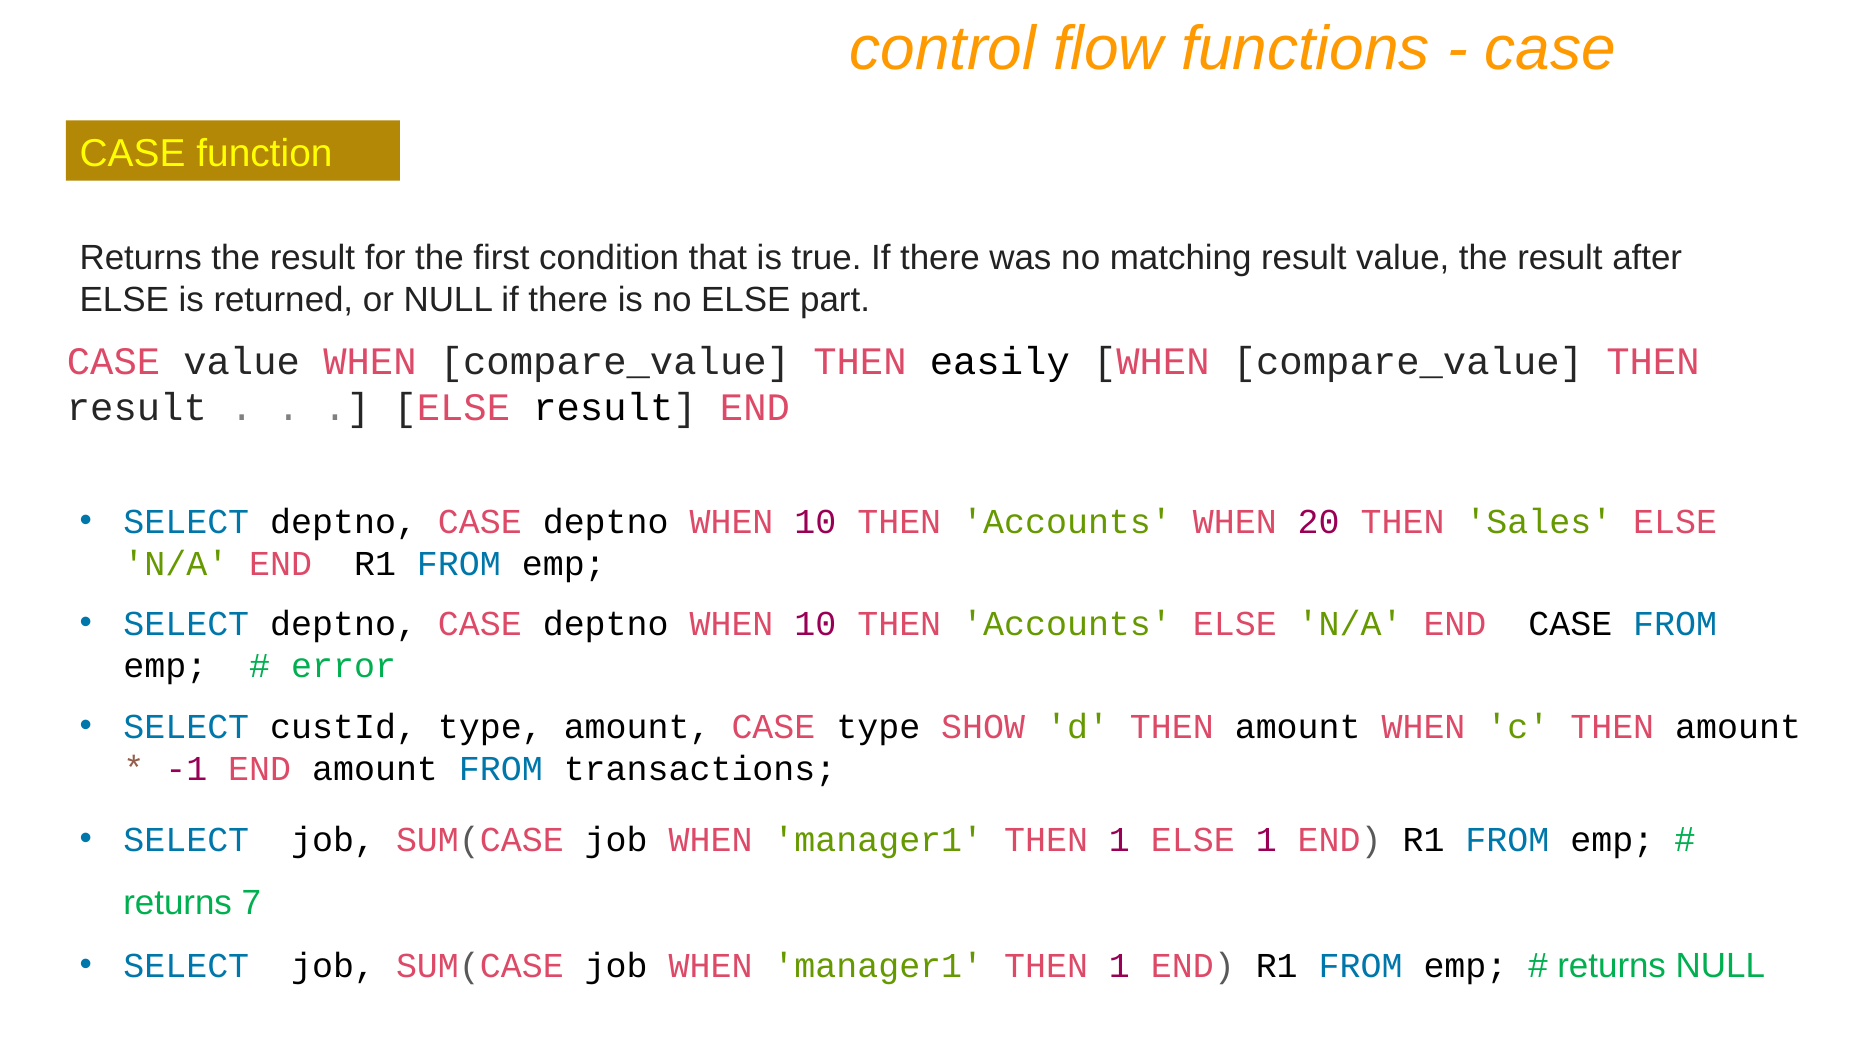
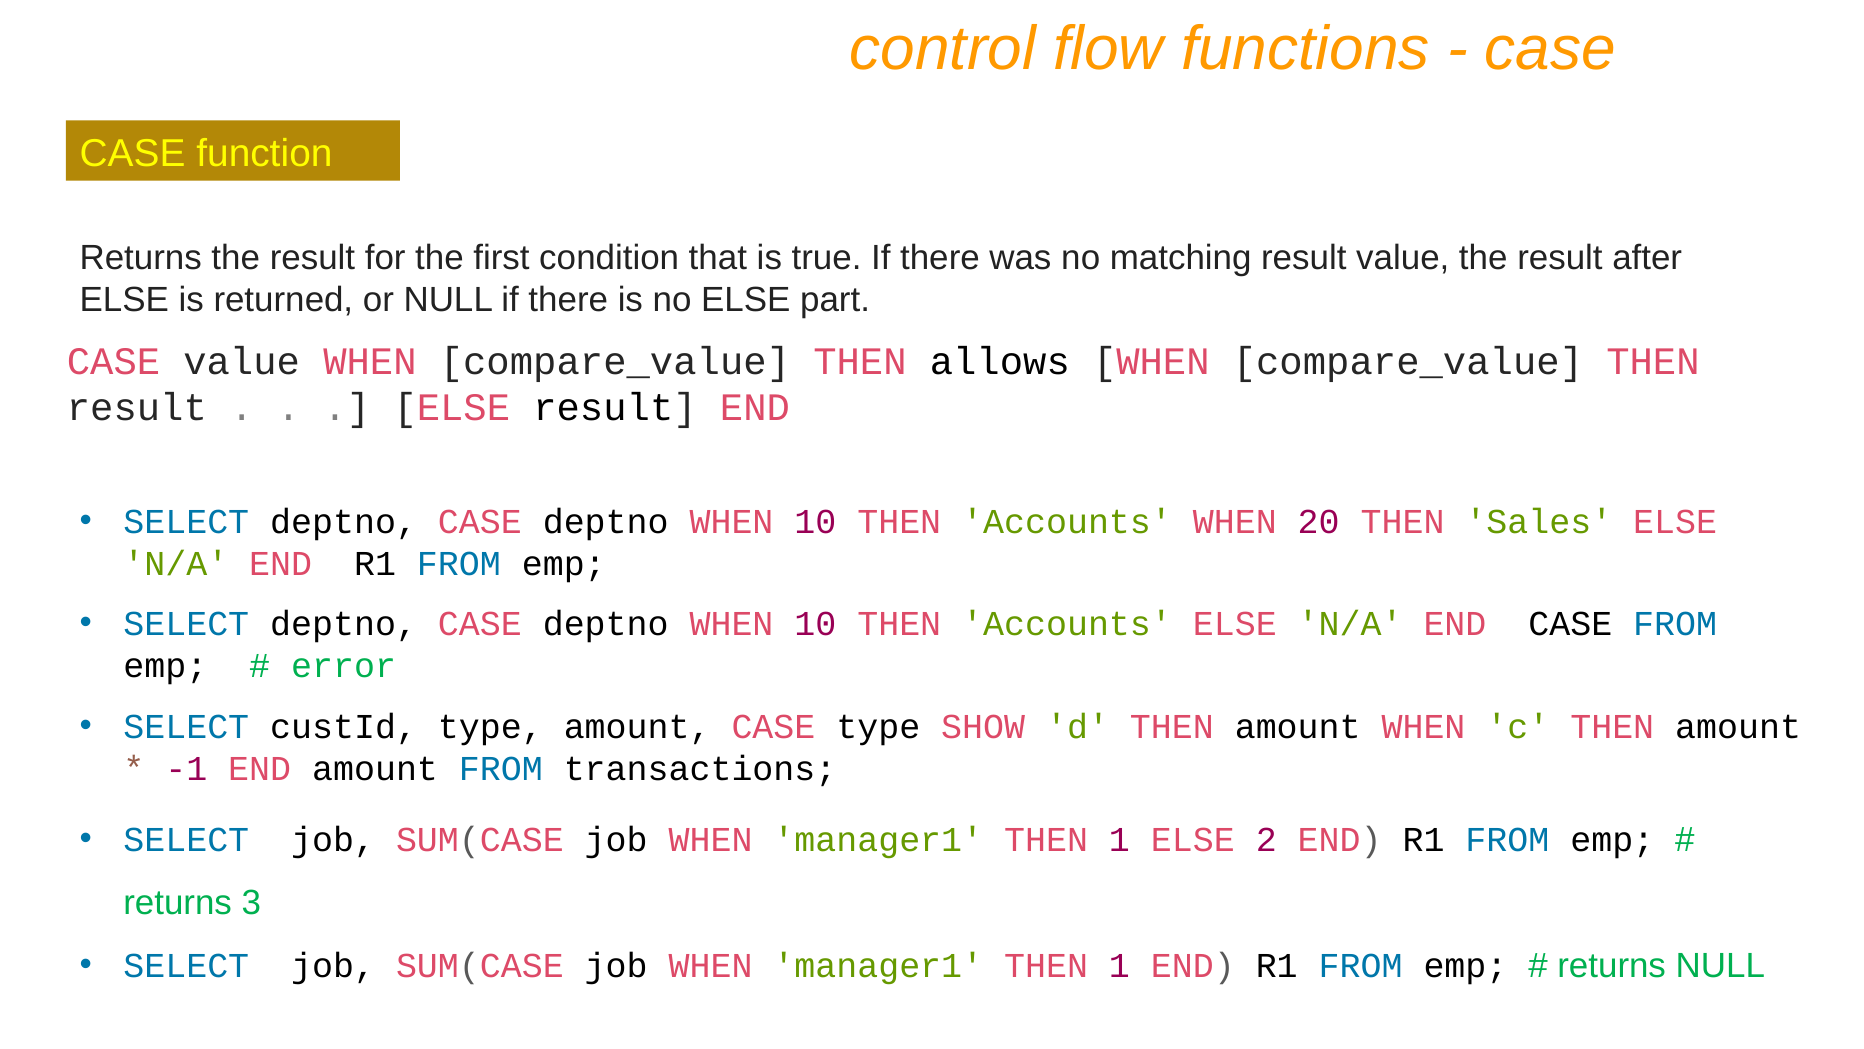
easily: easily -> allows (1000, 361)
ELSE 1: 1 -> 2 (1266, 840)
7: 7 -> 3 (251, 903)
